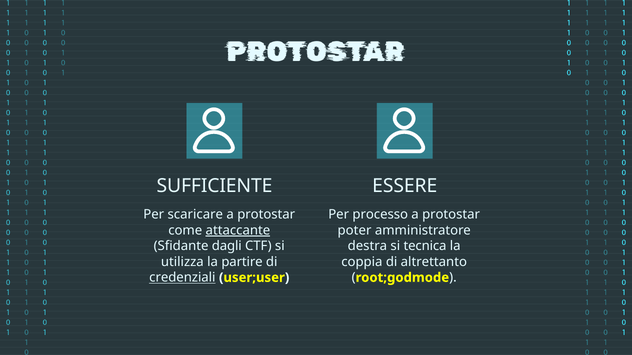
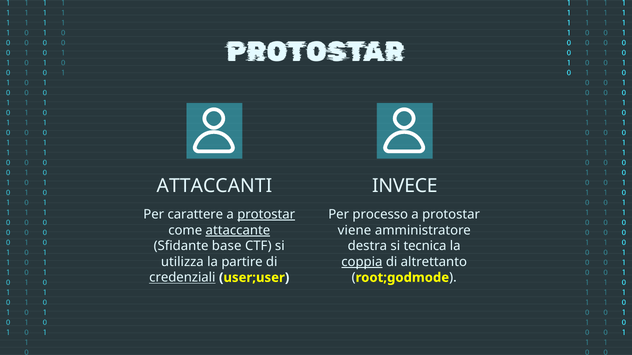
SUFFICIENTE: SUFFICIENTE -> ATTACCANTI (214, 186)
ESSERE: ESSERE -> INVECE (405, 186)
scaricare: scaricare -> carattere (195, 215)
protostar underline: none -> present (266, 215)
poter: poter -> viene (354, 231)
dagli: dagli -> base (227, 246)
coppia underline: none -> present (362, 262)
